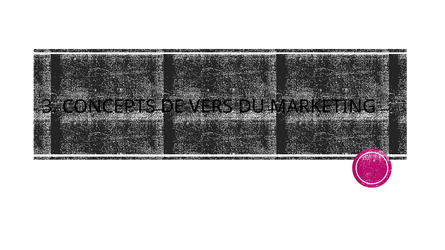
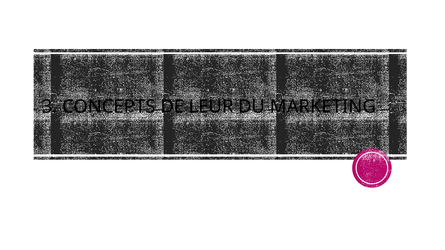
VERS: VERS -> LEUR (211, 107)
